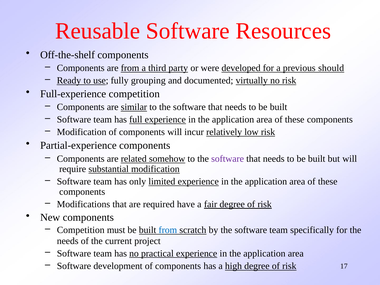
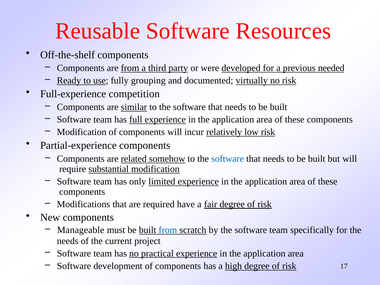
should: should -> needed (331, 68)
software colour: purple -> blue (228, 159)
Competition: Competition -> Manageable (81, 230)
